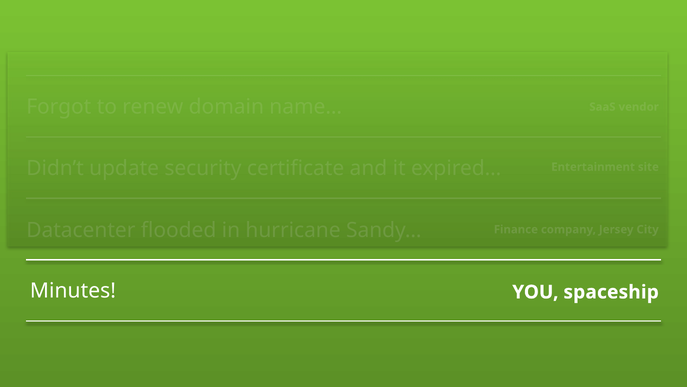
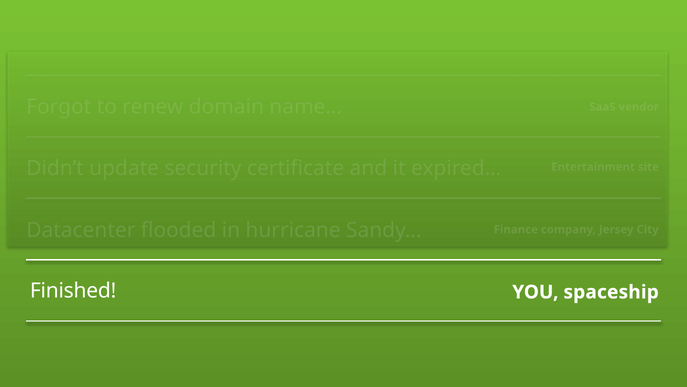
Minutes: Minutes -> Finished (73, 291)
